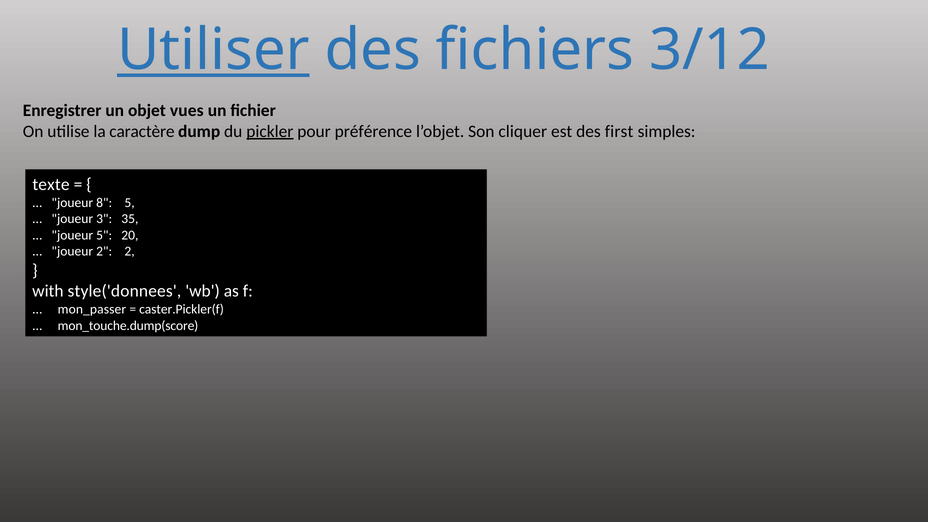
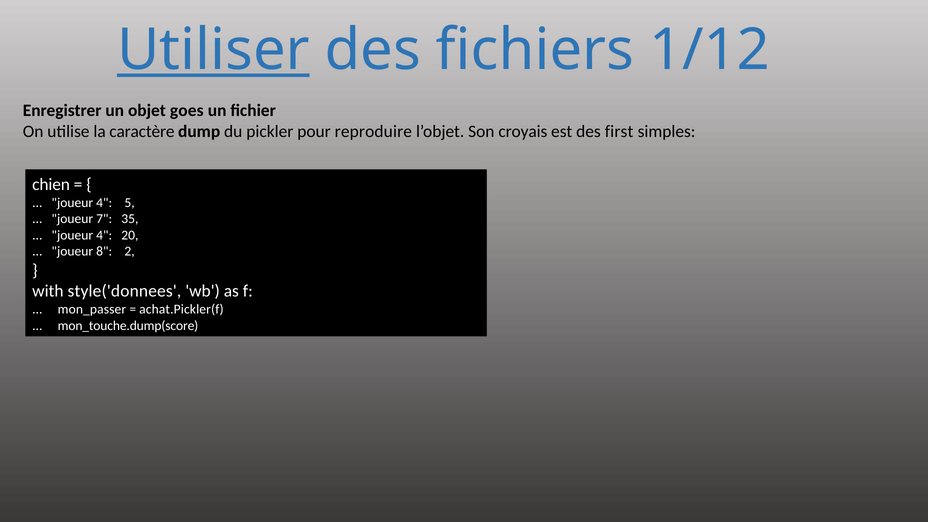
3/12: 3/12 -> 1/12 (710, 50)
vues: vues -> goes (187, 110)
pickler underline: present -> none (270, 131)
préférence: préférence -> reproduire (373, 131)
cliquer: cliquer -> croyais (523, 131)
texte: texte -> chien (51, 184)
8: 8 -> 4 (104, 203)
3: 3 -> 7 (104, 219)
5: 5 -> 4 (104, 235)
joueur 2: 2 -> 8 (104, 251)
caster.Pickler(f: caster.Pickler(f -> achat.Pickler(f (181, 309)
